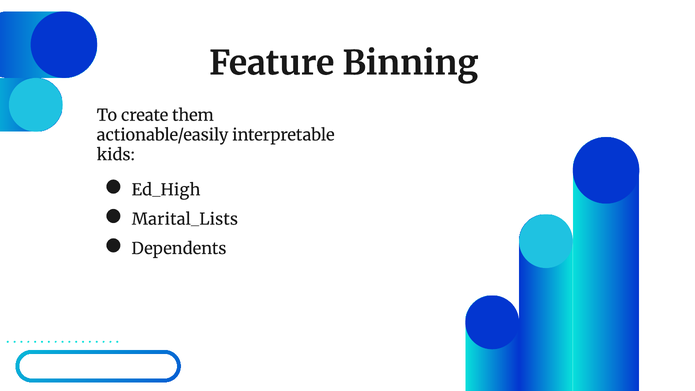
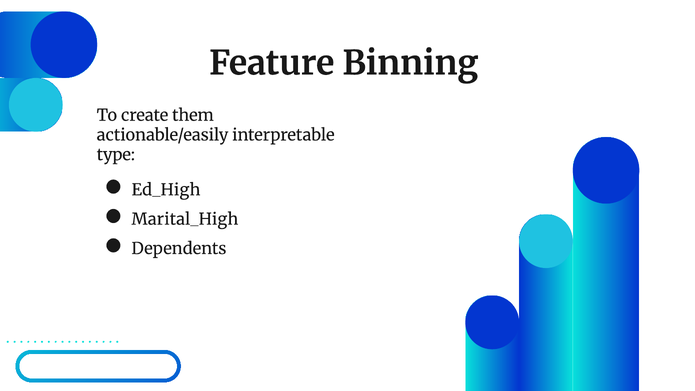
kids: kids -> type (116, 155)
Marital_Lists: Marital_Lists -> Marital_High (185, 219)
